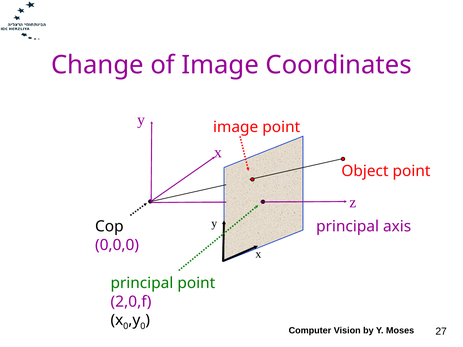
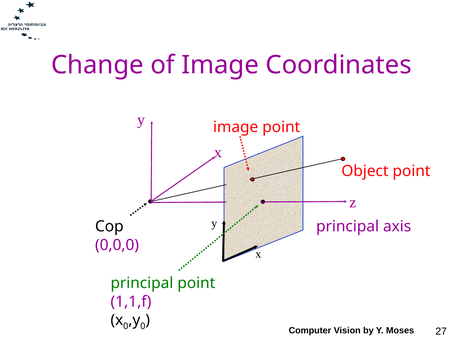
2,0,f: 2,0,f -> 1,1,f (131, 302)
